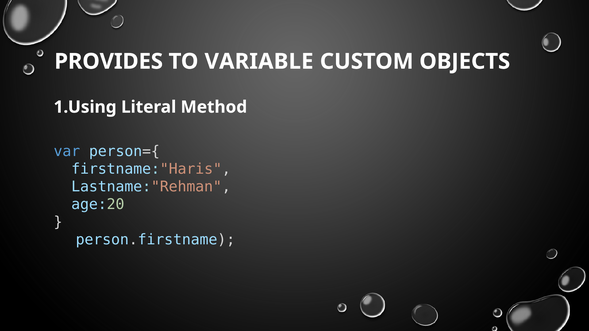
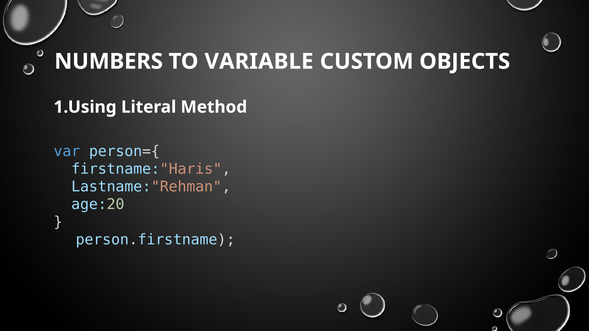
PROVIDES: PROVIDES -> NUMBERS (109, 62)
